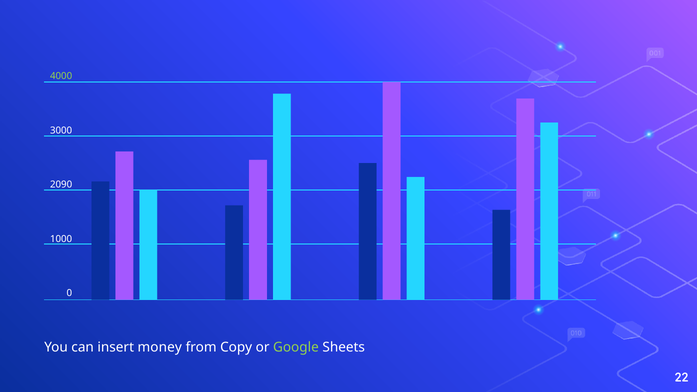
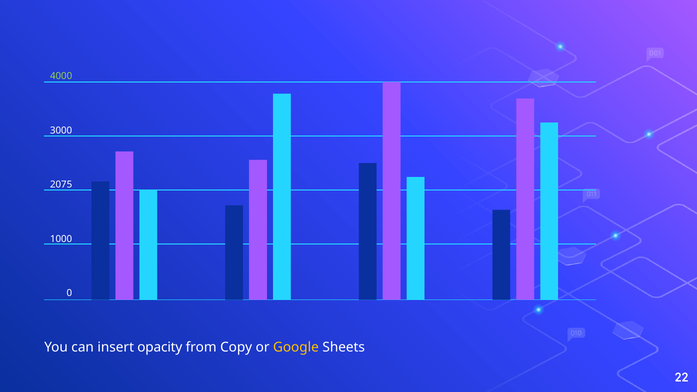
2090: 2090 -> 2075 (61, 185)
money: money -> opacity (160, 347)
Google colour: light green -> yellow (296, 347)
